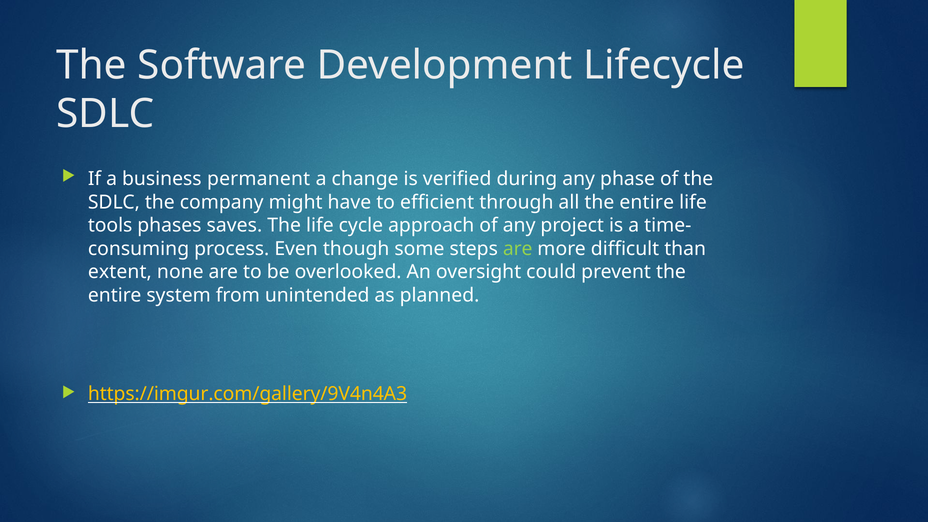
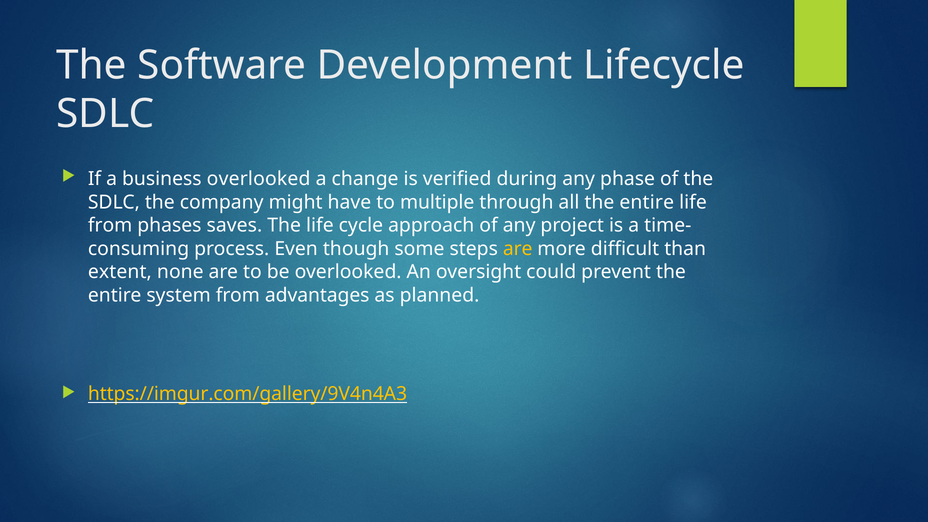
business permanent: permanent -> overlooked (259, 179)
efficient: efficient -> multiple (437, 202)
tools: tools -> from (110, 226)
are colour: light green -> yellow (518, 249)
unintended: unintended -> advantages (317, 295)
